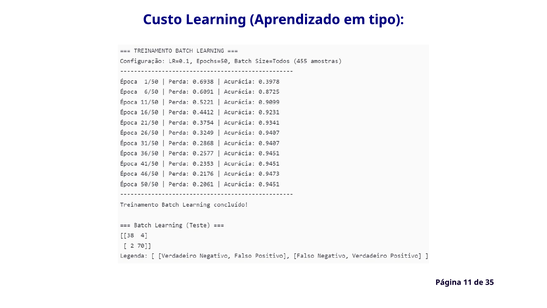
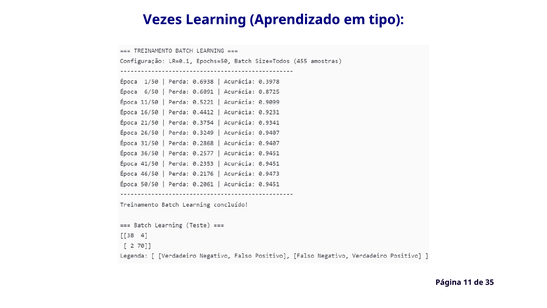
Custo: Custo -> Vezes (162, 20)
